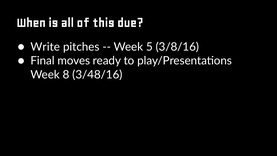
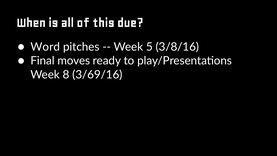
Write: Write -> Word (45, 47)
3/48/16: 3/48/16 -> 3/69/16 (97, 75)
